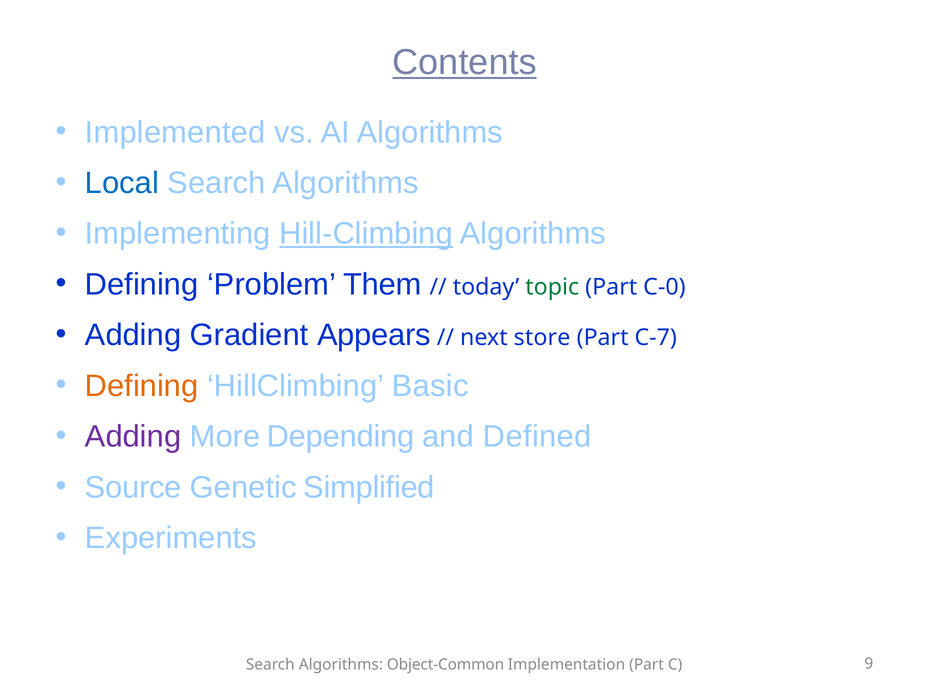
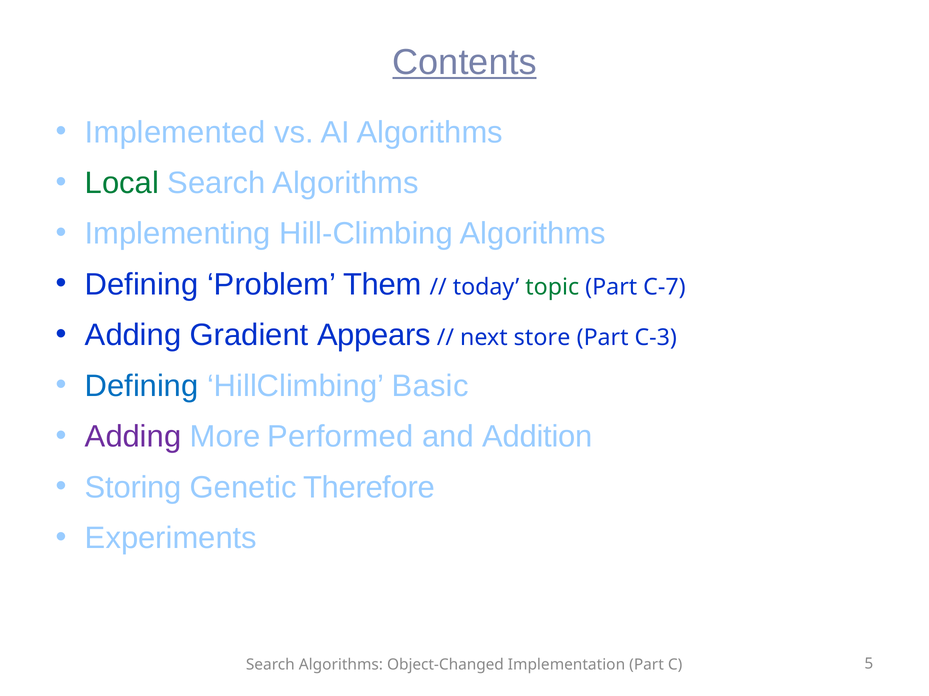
Local colour: blue -> green (122, 183)
Hill-Climbing underline: present -> none (366, 234)
C-0: C-0 -> C-7 (664, 287)
C-7: C-7 -> C-3 (656, 338)
Defining colour: orange -> blue (142, 386)
Depending: Depending -> Performed (340, 437)
Defined: Defined -> Addition (538, 437)
Source: Source -> Storing (133, 488)
Simplified: Simplified -> Therefore (369, 488)
Object-Common: Object-Common -> Object-Changed (445, 665)
9: 9 -> 5 (869, 664)
